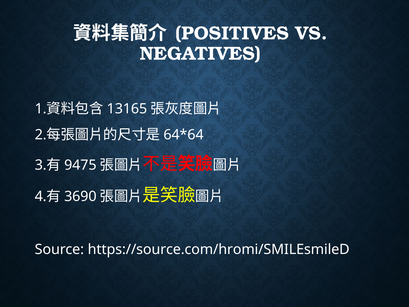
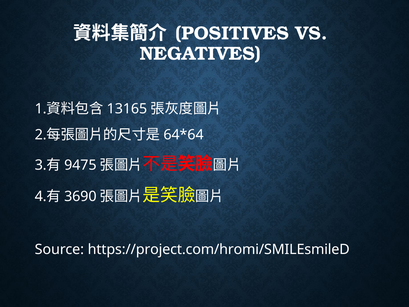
https://source.com/hromi/SMILEsmileD: https://source.com/hromi/SMILEsmileD -> https://project.com/hromi/SMILEsmileD (219, 249)
